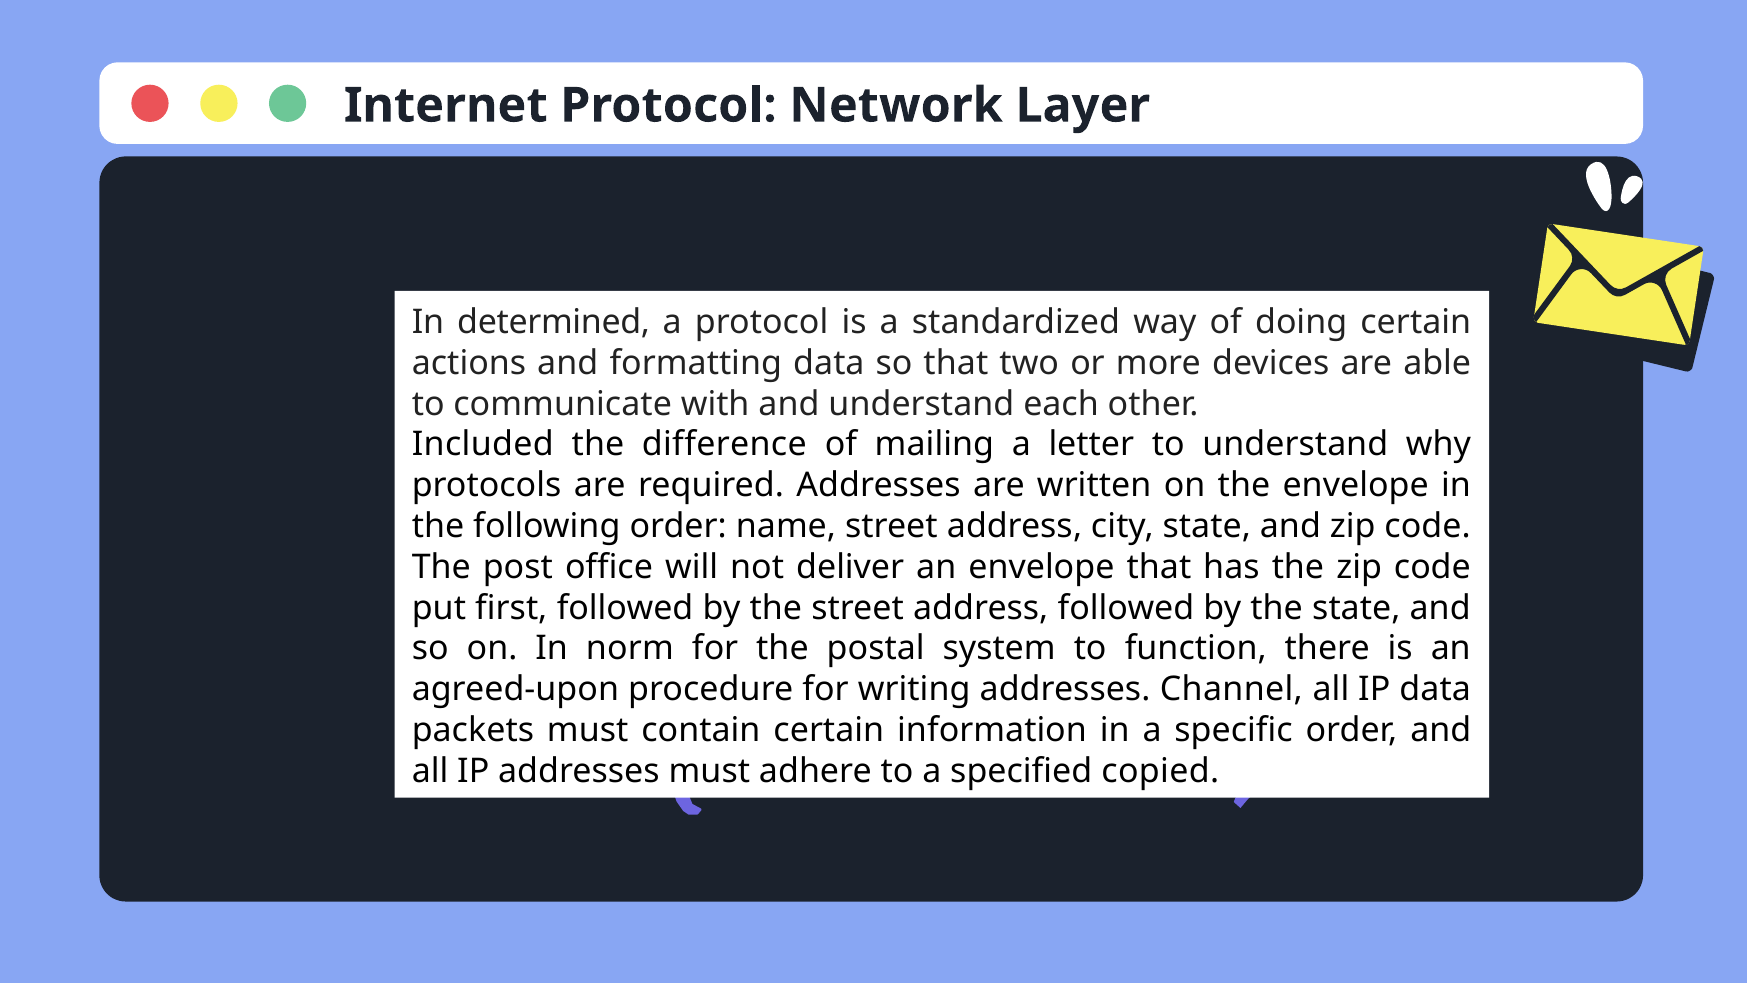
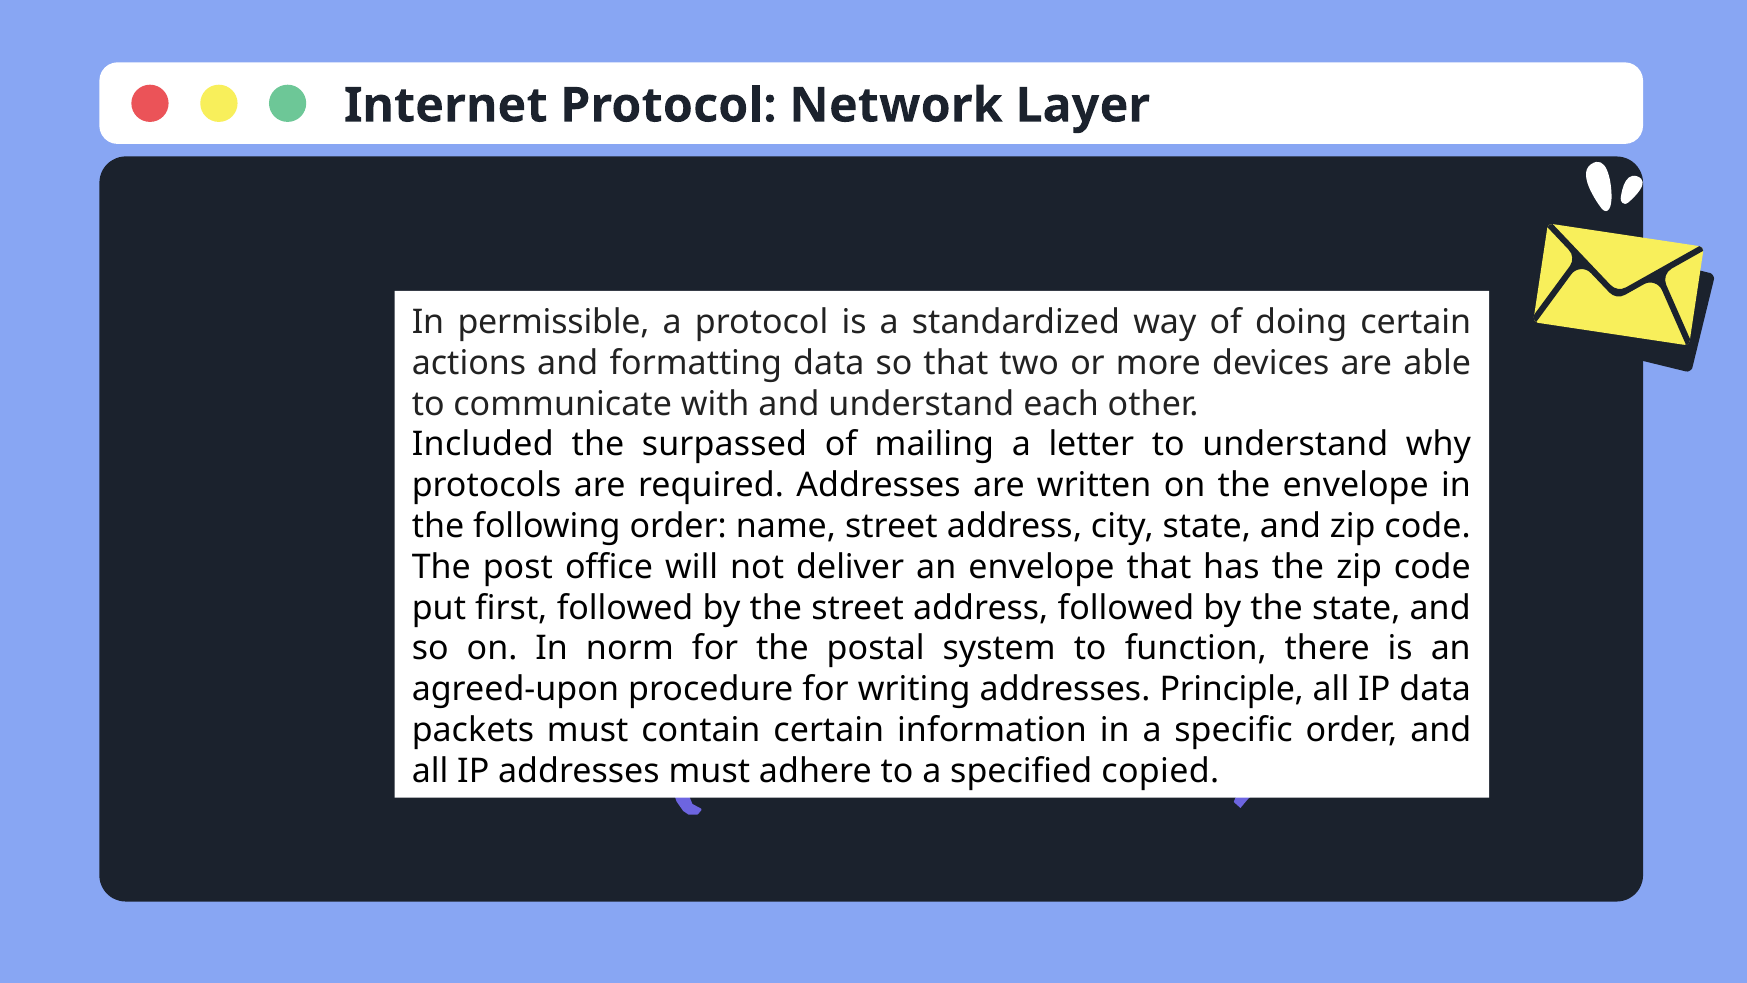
determined: determined -> permissible (554, 322)
difference: difference -> surpassed (724, 445)
Channel: Channel -> Principle (1232, 689)
